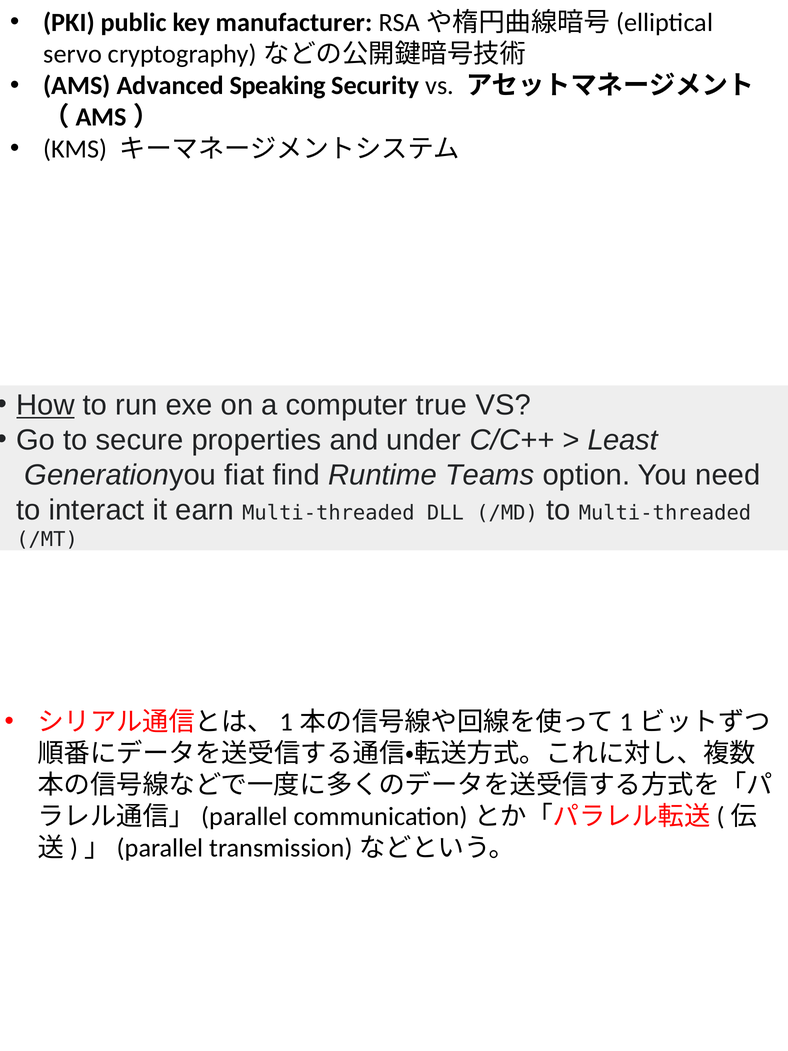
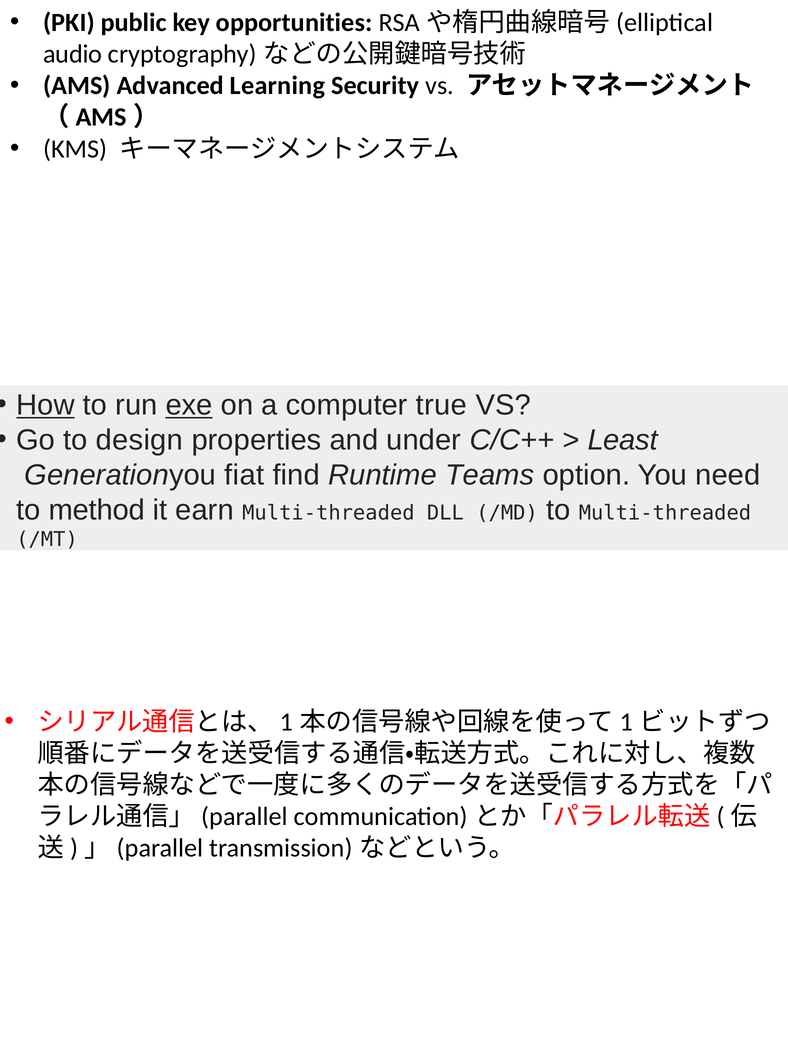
manufacturer: manufacturer -> opportunities (294, 23)
servo: servo -> audio (73, 54)
Speaking: Speaking -> Learning (277, 86)
exe underline: none -> present (189, 405)
secure: secure -> design (139, 440)
interact: interact -> method (97, 510)
